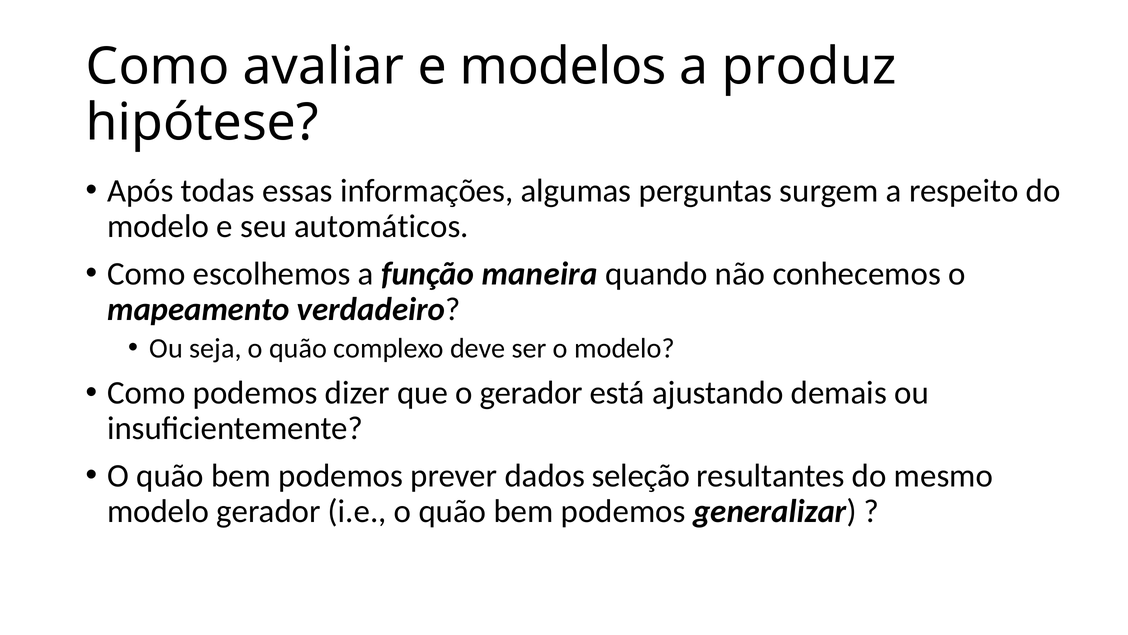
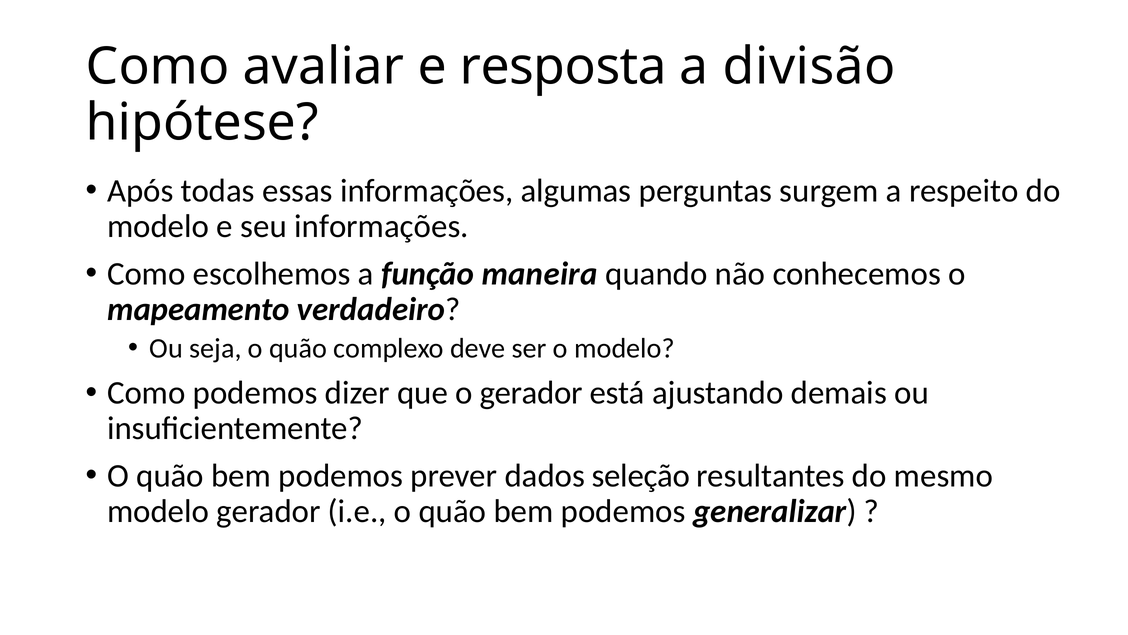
modelos: modelos -> resposta (563, 67)
produz: produz -> divisão (809, 67)
seu automáticos: automáticos -> informações (381, 226)
